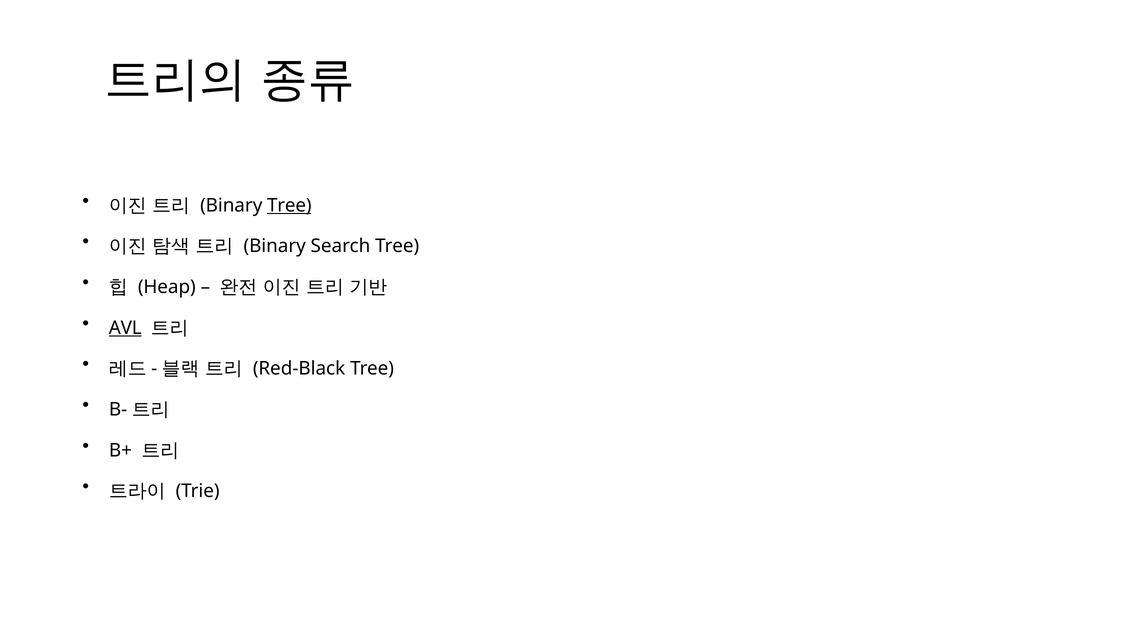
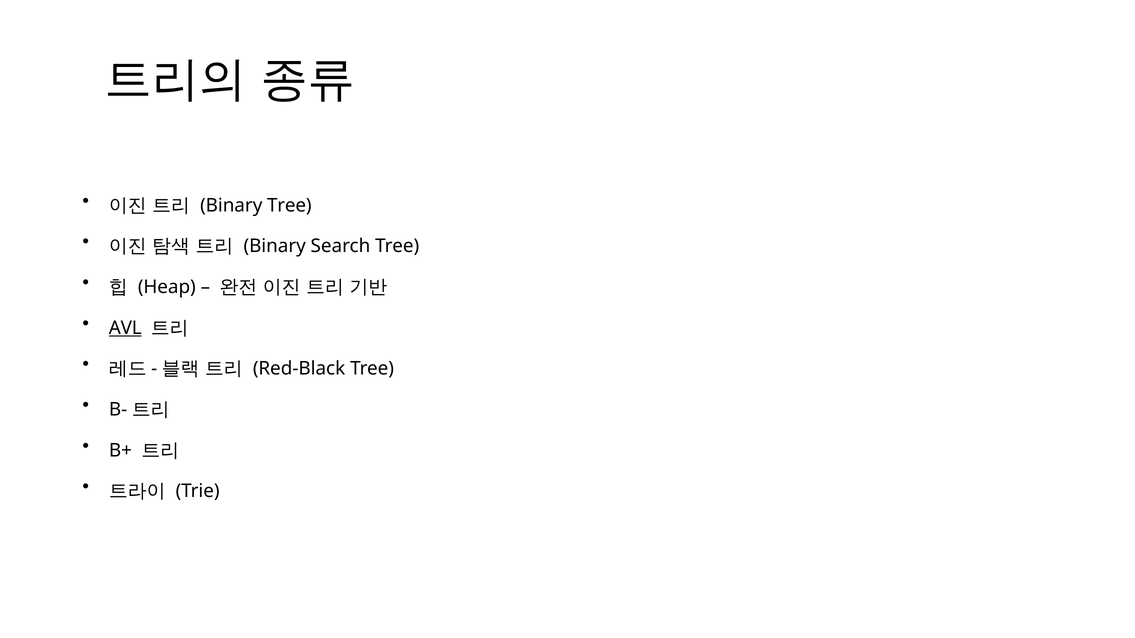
Tree underline: present -> none (289, 205)
